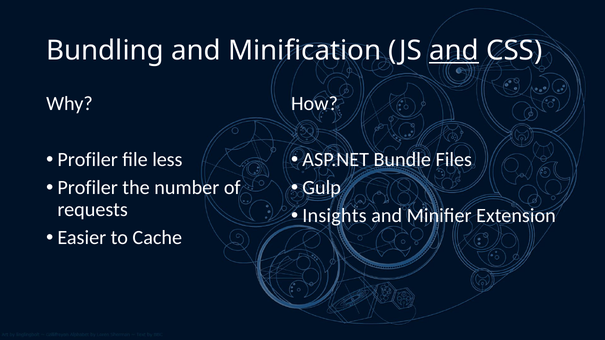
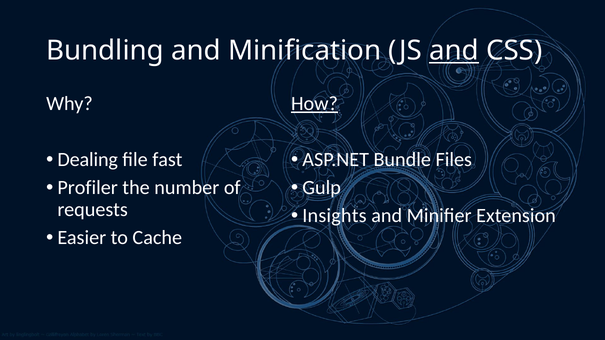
How underline: none -> present (314, 104)
Profiler: Profiler -> Dealing (88, 160)
less: less -> fast (167, 160)
